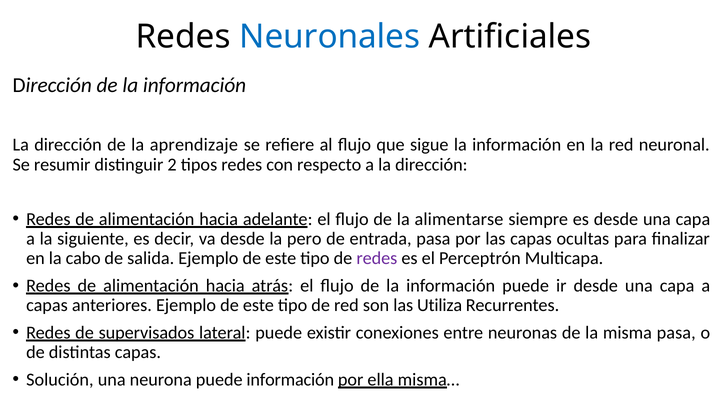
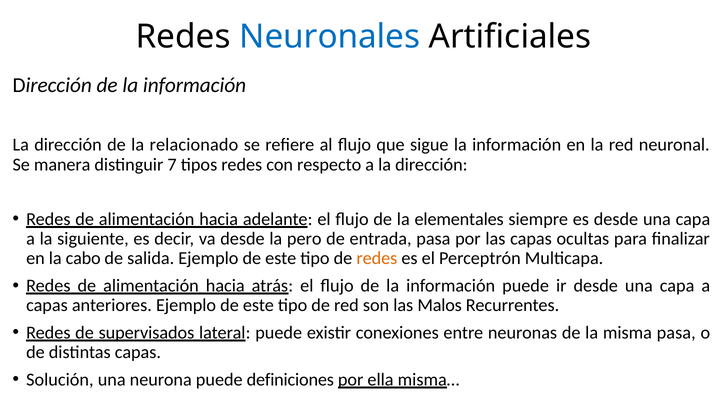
aprendizaje: aprendizaje -> relacionado (194, 145)
resumir: resumir -> manera (62, 164)
2: 2 -> 7 (172, 164)
alimentarse: alimentarse -> elementales (459, 219)
redes colour: purple -> orange (377, 258)
Utiliza: Utiliza -> Malos (440, 305)
puede información: información -> definiciones (290, 379)
